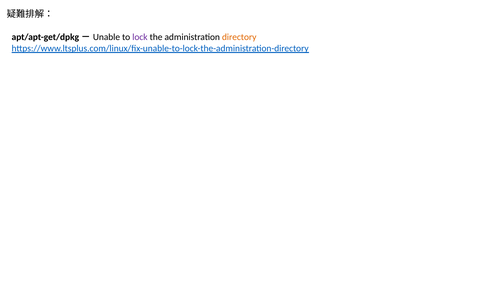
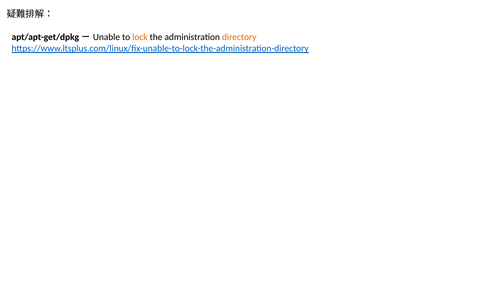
lock colour: purple -> orange (140, 37)
